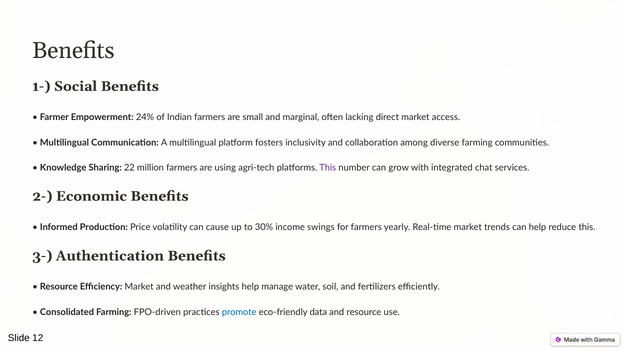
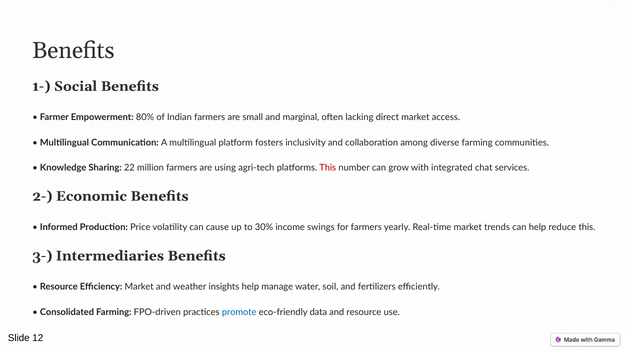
24%: 24% -> 80% (145, 118)
This colour: purple -> red (328, 168)
Authentication: Authentication -> Intermediaries (110, 256)
